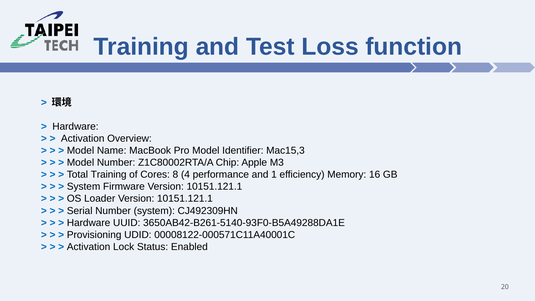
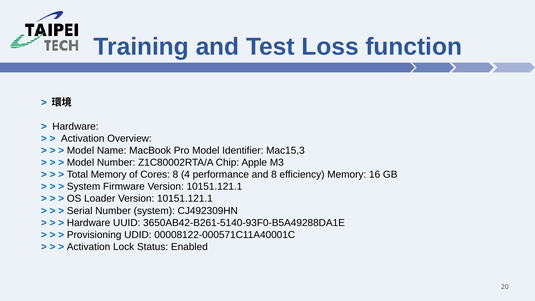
Total Training: Training -> Memory (109, 175)
and 1: 1 -> 8 (274, 175)
